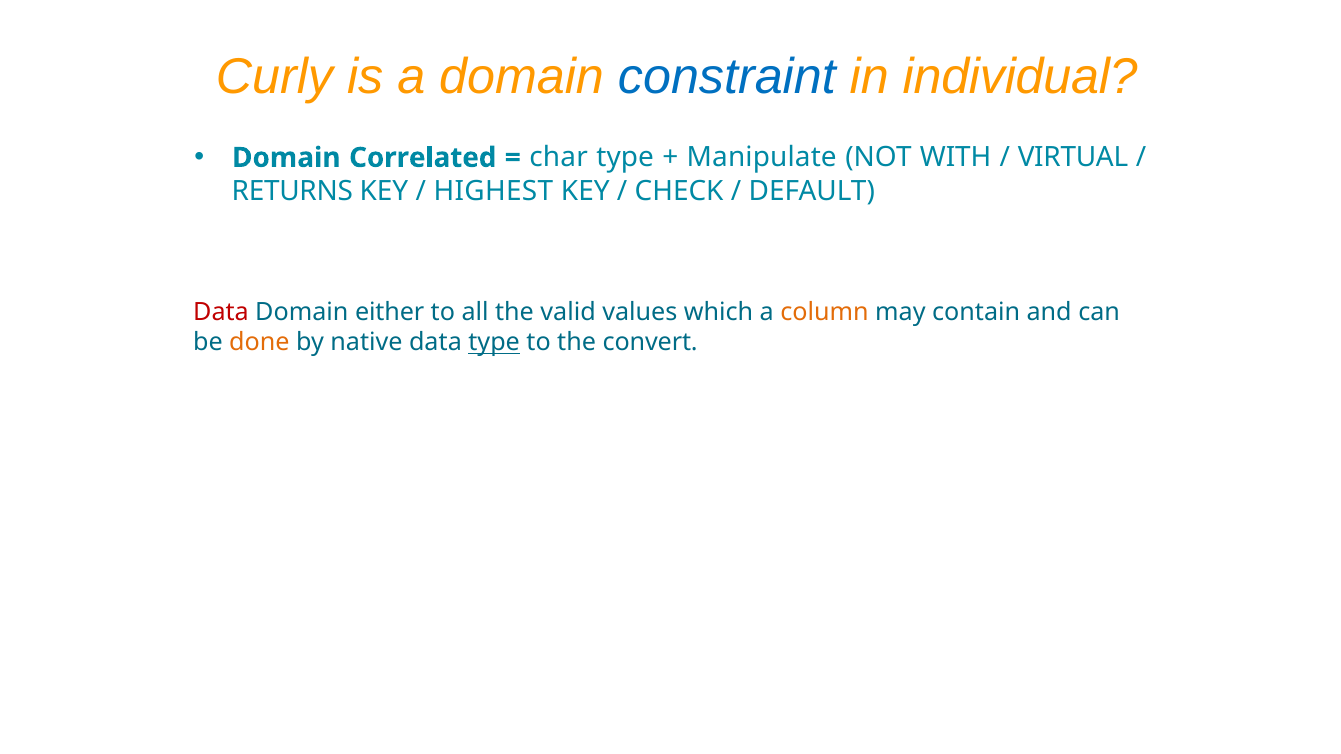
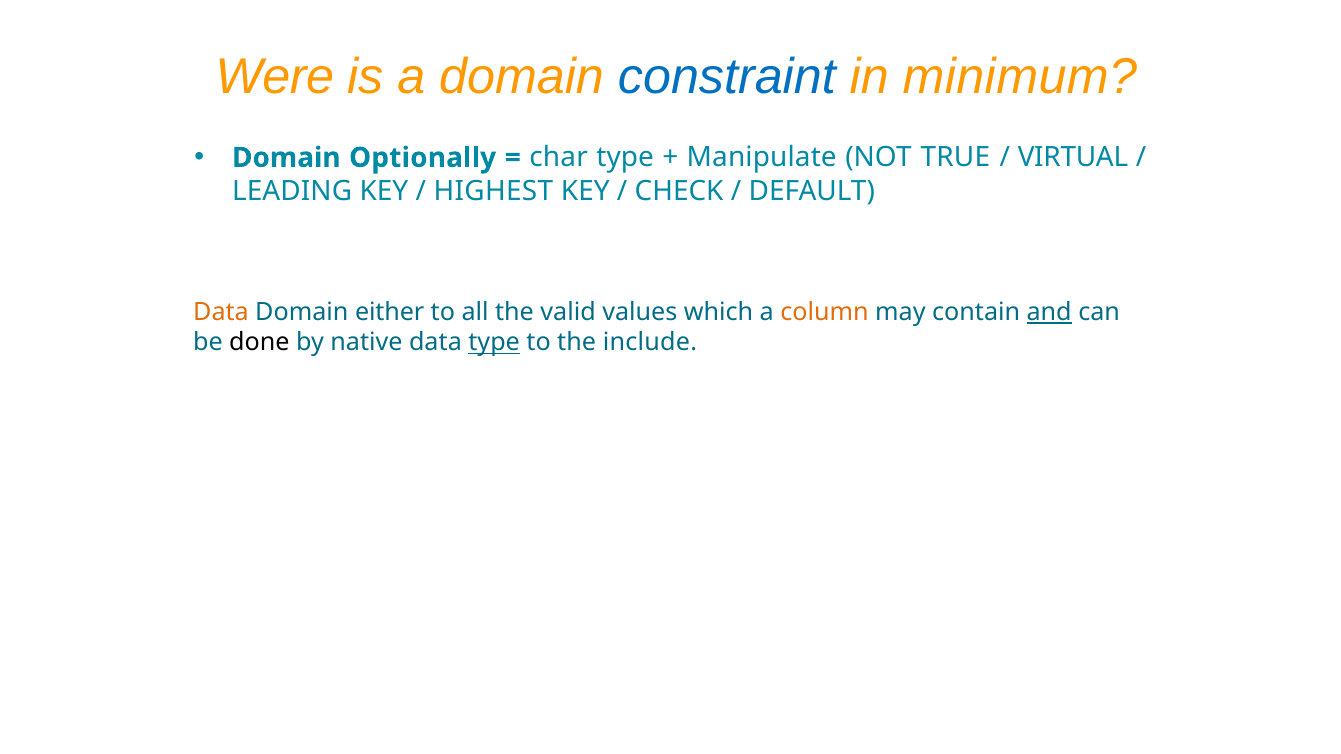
Curly: Curly -> Were (275, 76)
individual: individual -> minimum (1020, 76)
Correlated: Correlated -> Optionally (423, 158)
WITH: WITH -> TRUE (955, 158)
RETURNS: RETURNS -> LEADING (292, 191)
Data colour: red -> orange (221, 312)
and underline: none -> present (1049, 312)
done colour: orange -> black (259, 343)
convert: convert -> include (650, 343)
